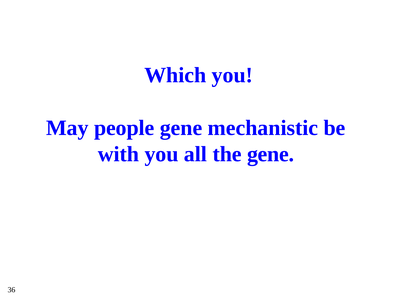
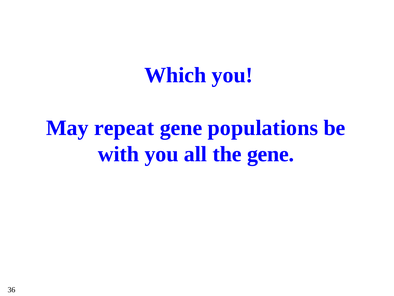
people: people -> repeat (124, 128)
mechanistic: mechanistic -> populations (263, 128)
